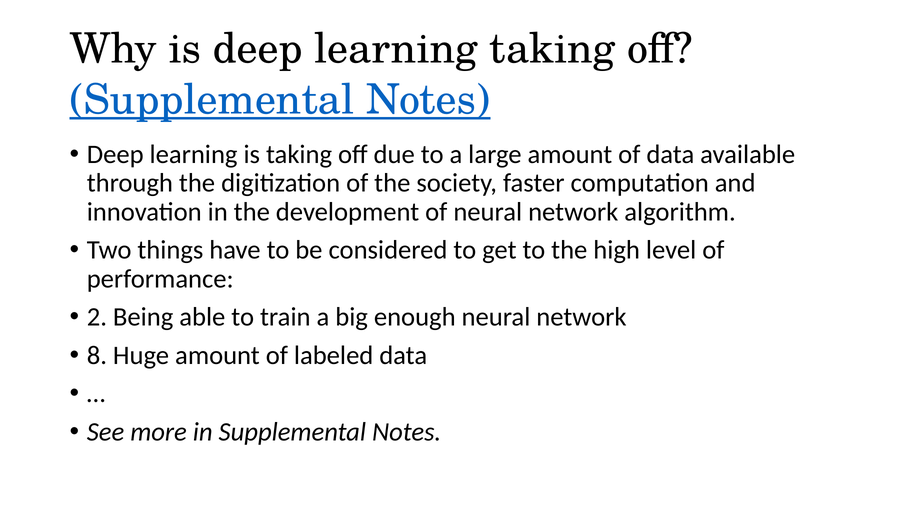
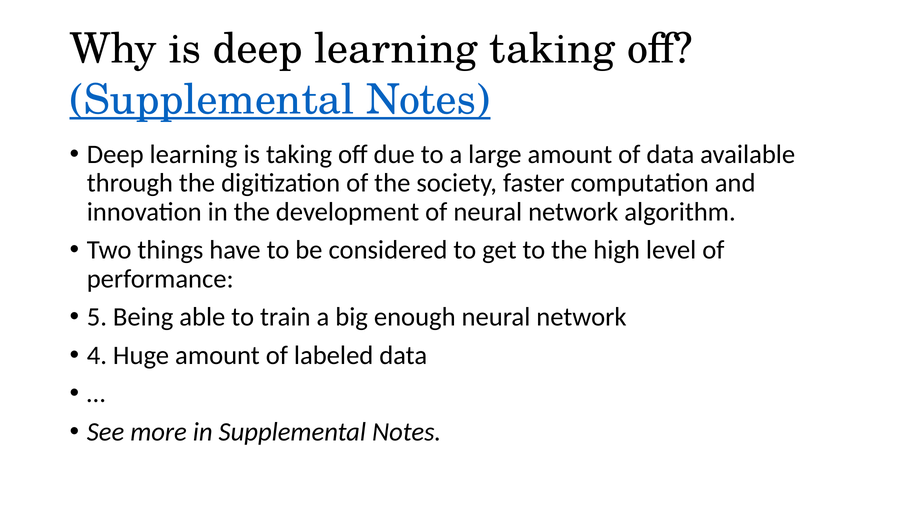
2: 2 -> 5 (97, 317)
8: 8 -> 4 (97, 356)
